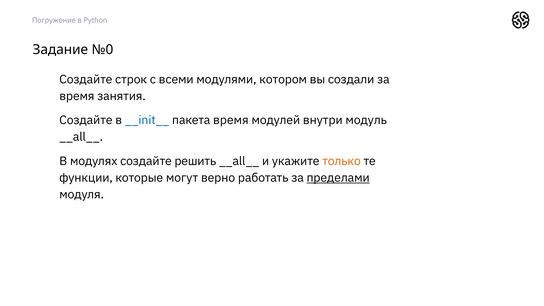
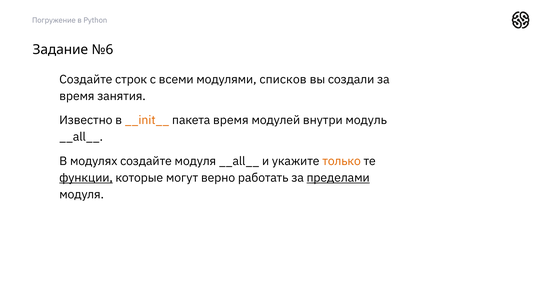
№0: №0 -> №6 (102, 50)
котором: котором -> списков (283, 79)
Создайте: Создайте -> Известно (86, 120)
__init__ colour: blue -> orange (147, 120)
создайте решить: решить -> модуля (195, 161)
функции underline: none -> present (86, 178)
